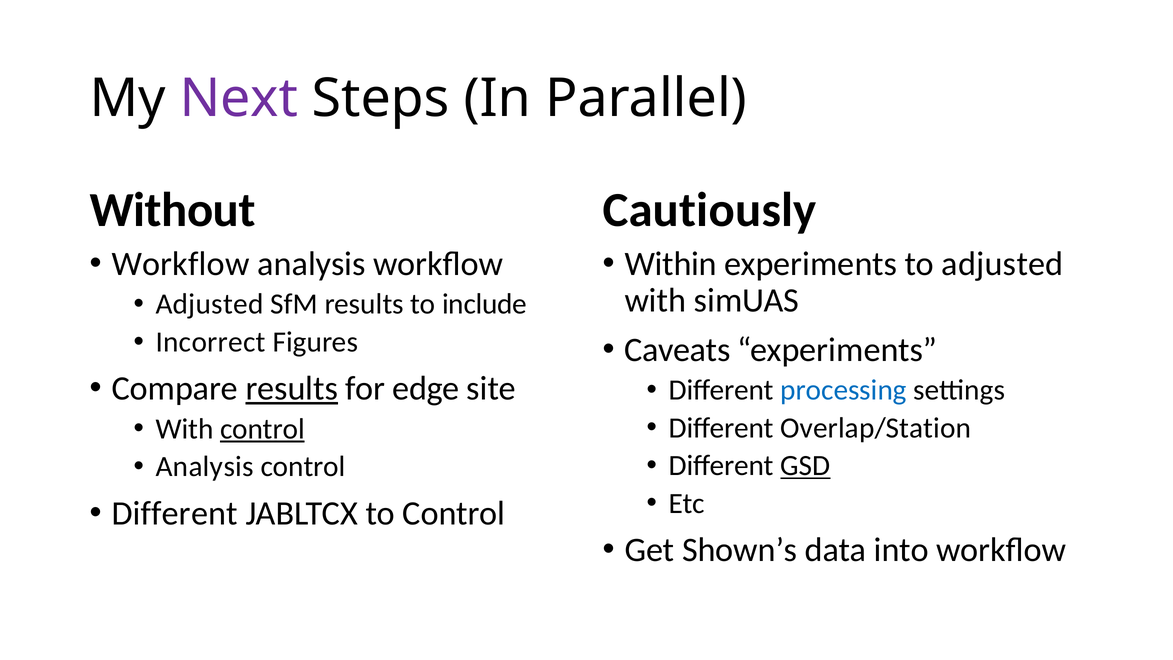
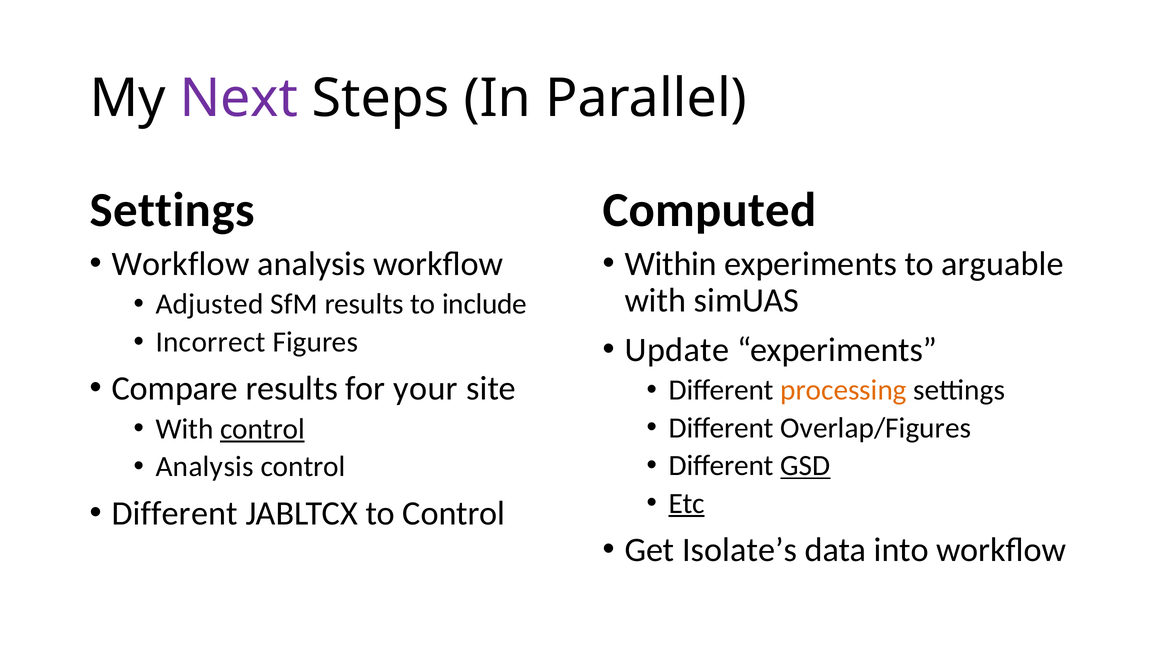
Without: Without -> Settings (172, 210)
Cautiously: Cautiously -> Computed (710, 210)
to adjusted: adjusted -> arguable (1002, 264)
Caveats: Caveats -> Update (677, 350)
results underline: present -> none (292, 388)
edge: edge -> your (426, 388)
processing colour: blue -> orange (844, 390)
Overlap/Station: Overlap/Station -> Overlap/Figures (876, 428)
Etc underline: none -> present (687, 503)
Shown’s: Shown’s -> Isolate’s (740, 550)
